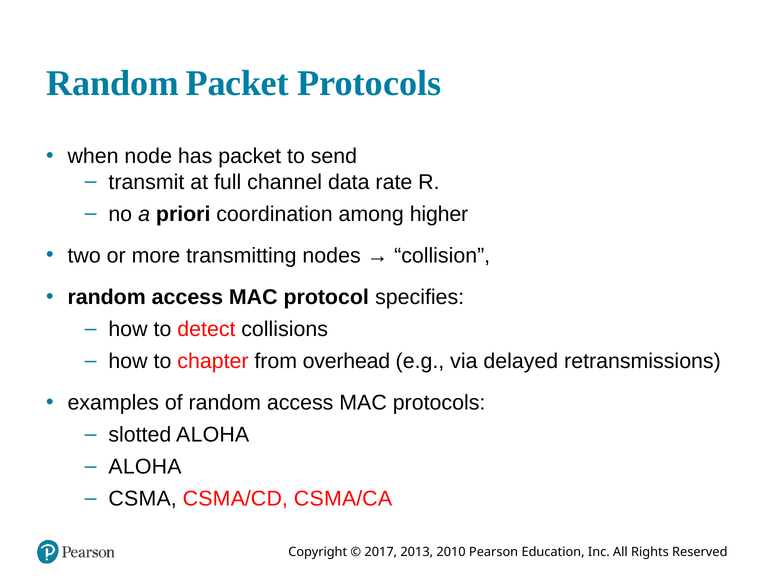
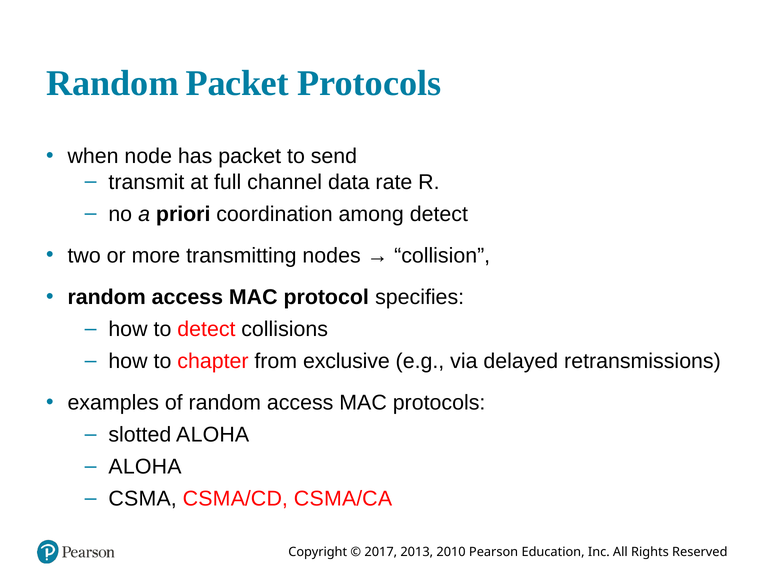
among higher: higher -> detect (439, 214)
overhead: overhead -> exclusive (346, 361)
